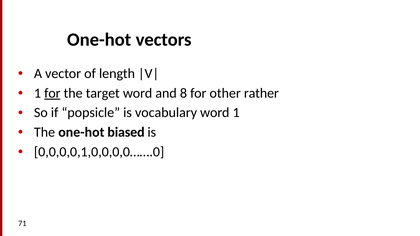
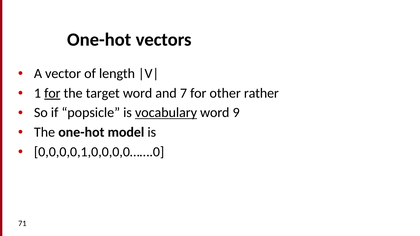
8: 8 -> 7 (183, 93)
vocabulary underline: none -> present (166, 113)
word 1: 1 -> 9 (236, 113)
biased: biased -> model (126, 132)
